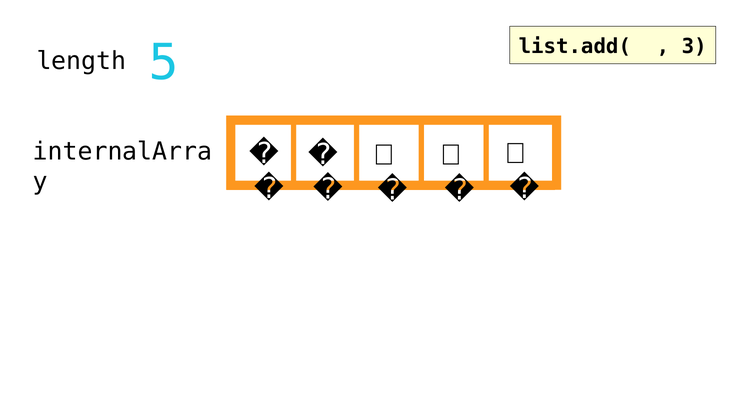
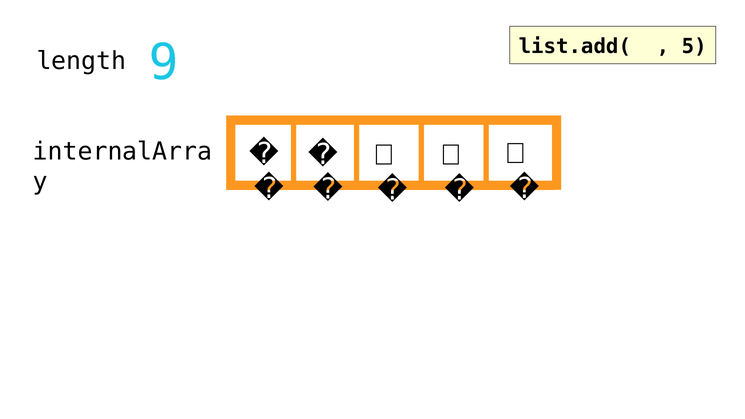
5: 5 -> 9 (164, 63)
3: 3 -> 5 (694, 46)
